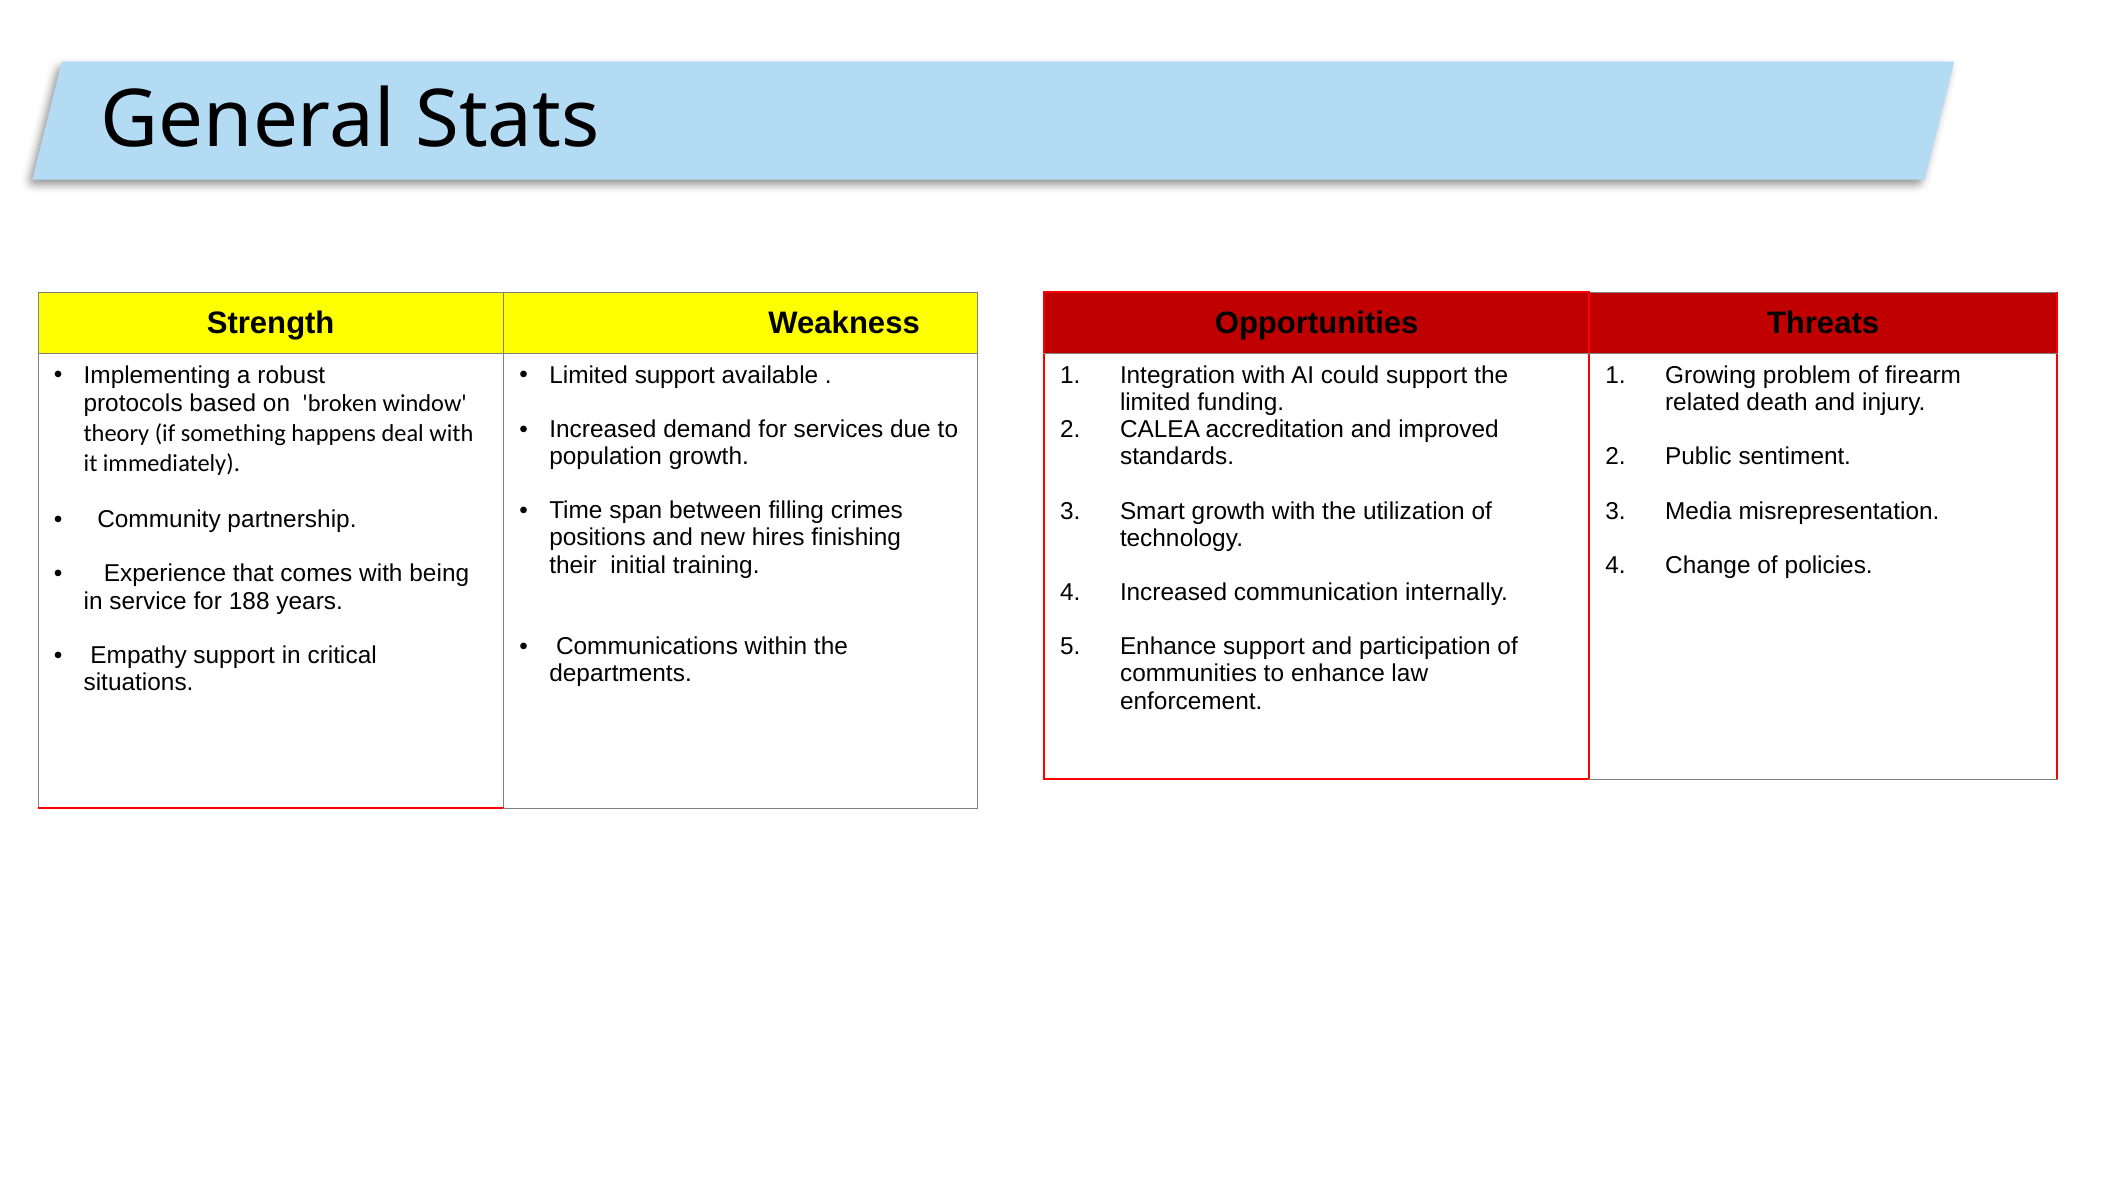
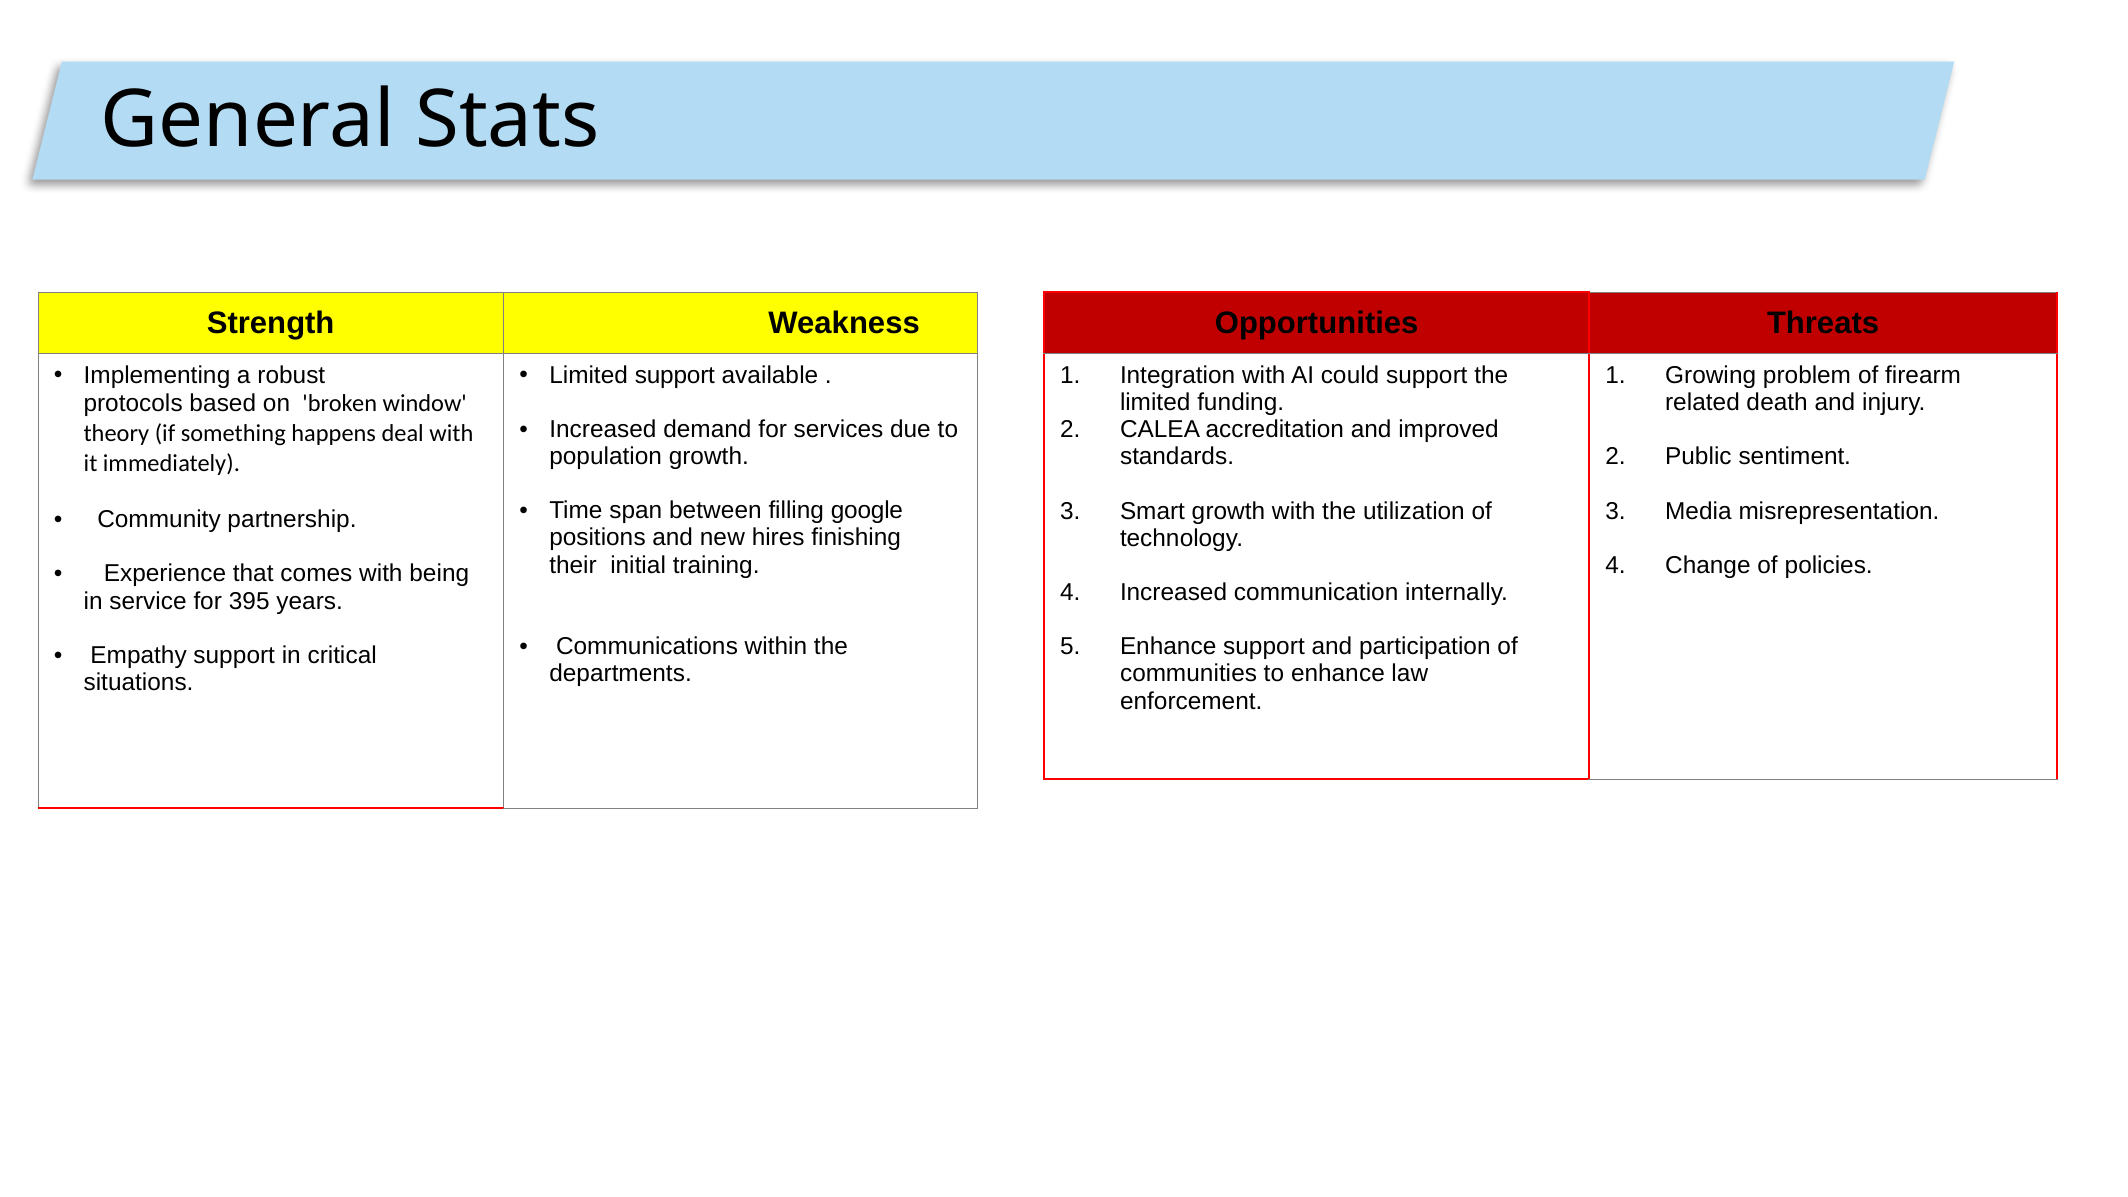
crimes: crimes -> google (867, 511)
188: 188 -> 395 (249, 601)
